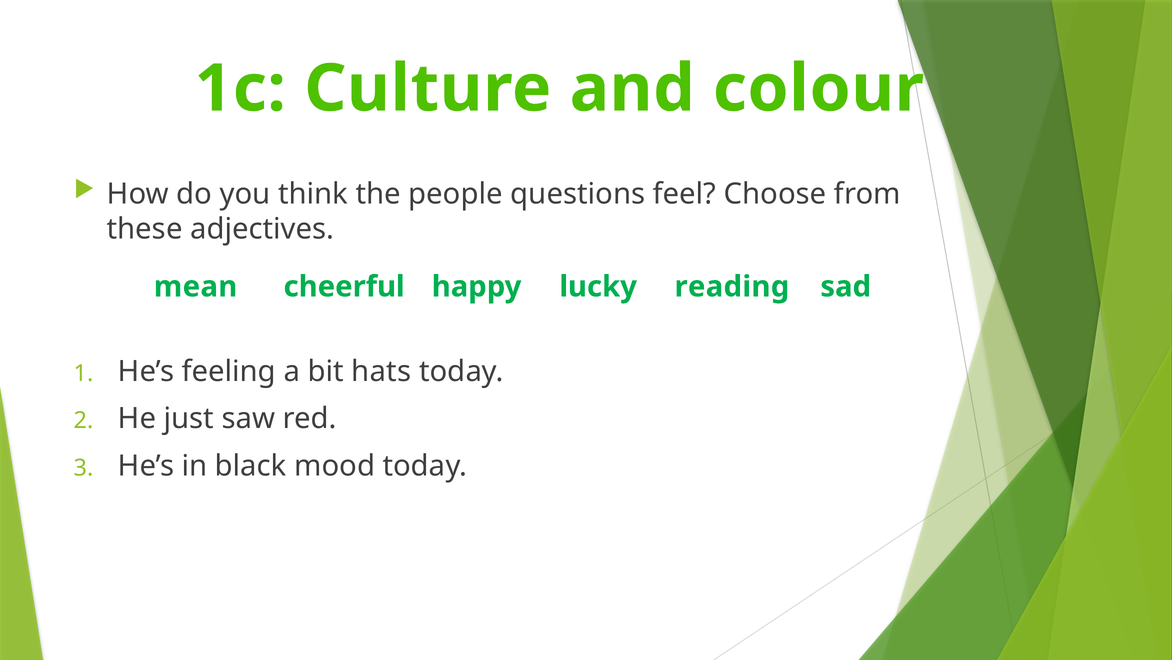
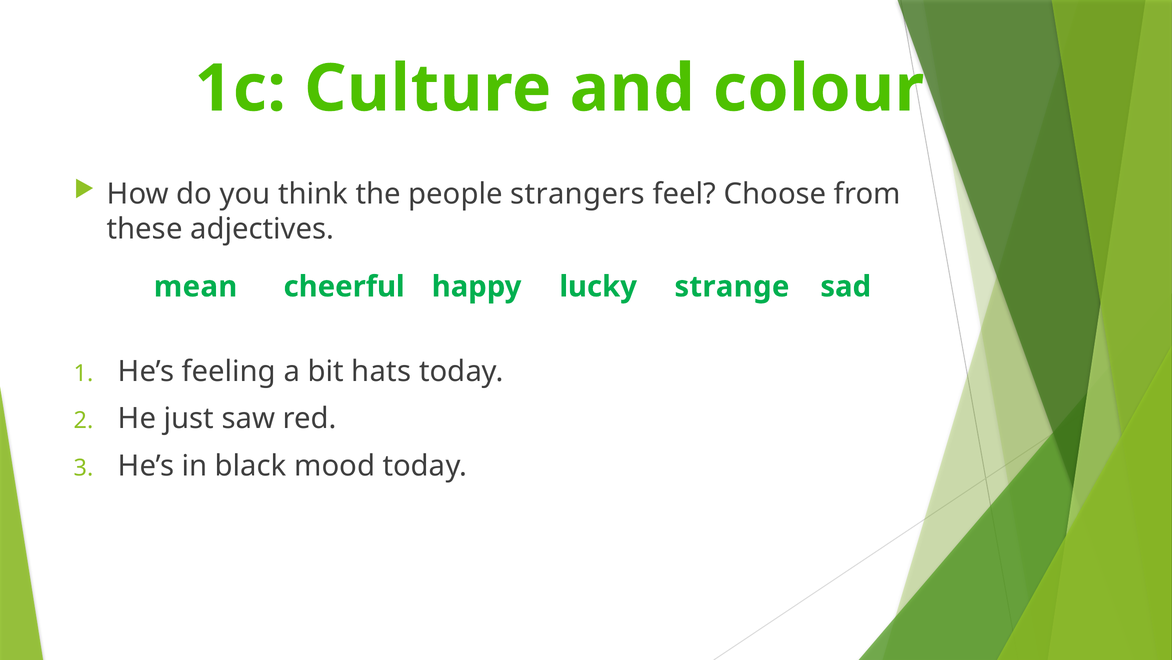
questions: questions -> strangers (578, 194)
reading: reading -> strange (732, 286)
